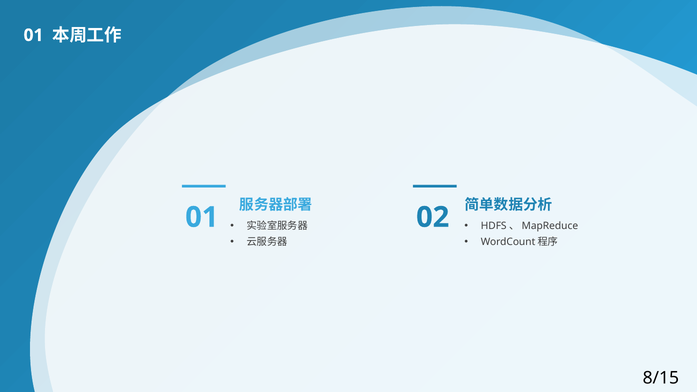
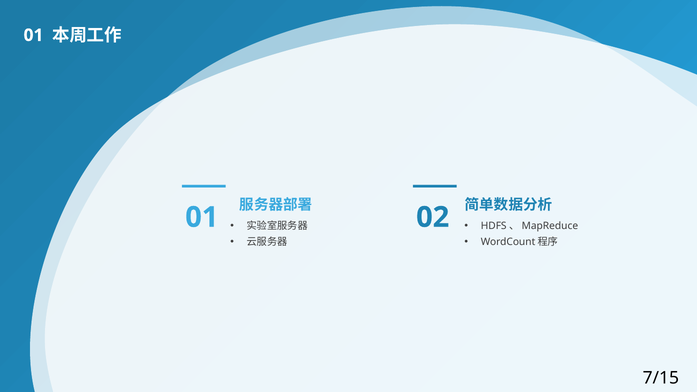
8/15: 8/15 -> 7/15 (661, 378)
